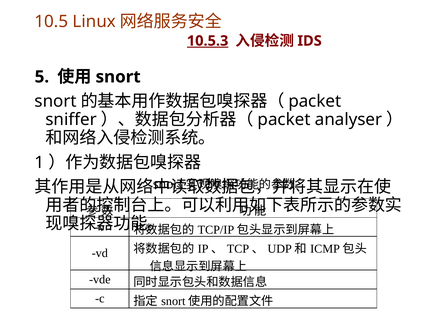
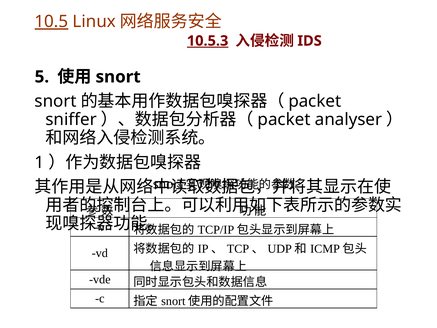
10.5 underline: none -> present (51, 22)
